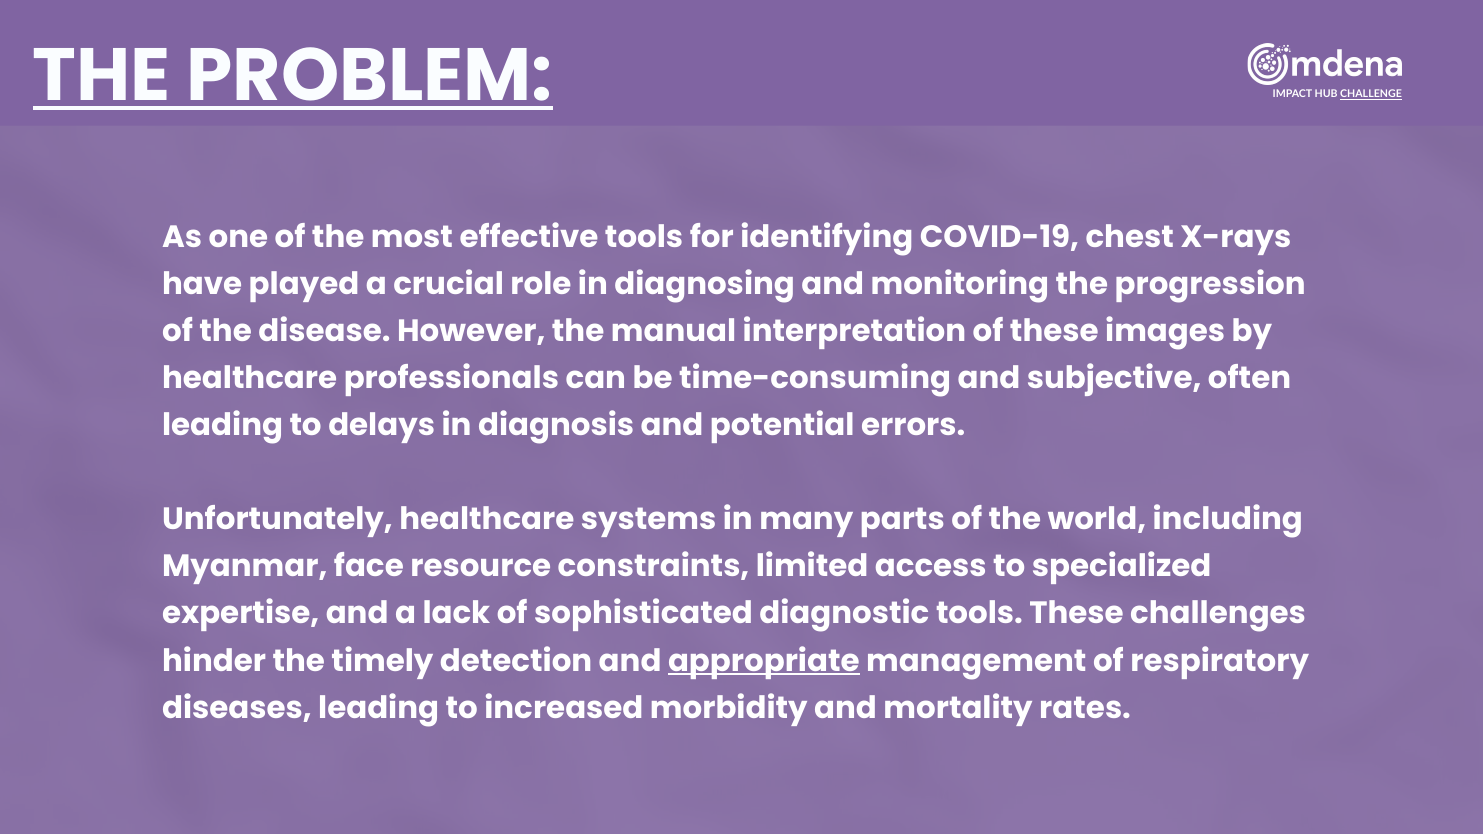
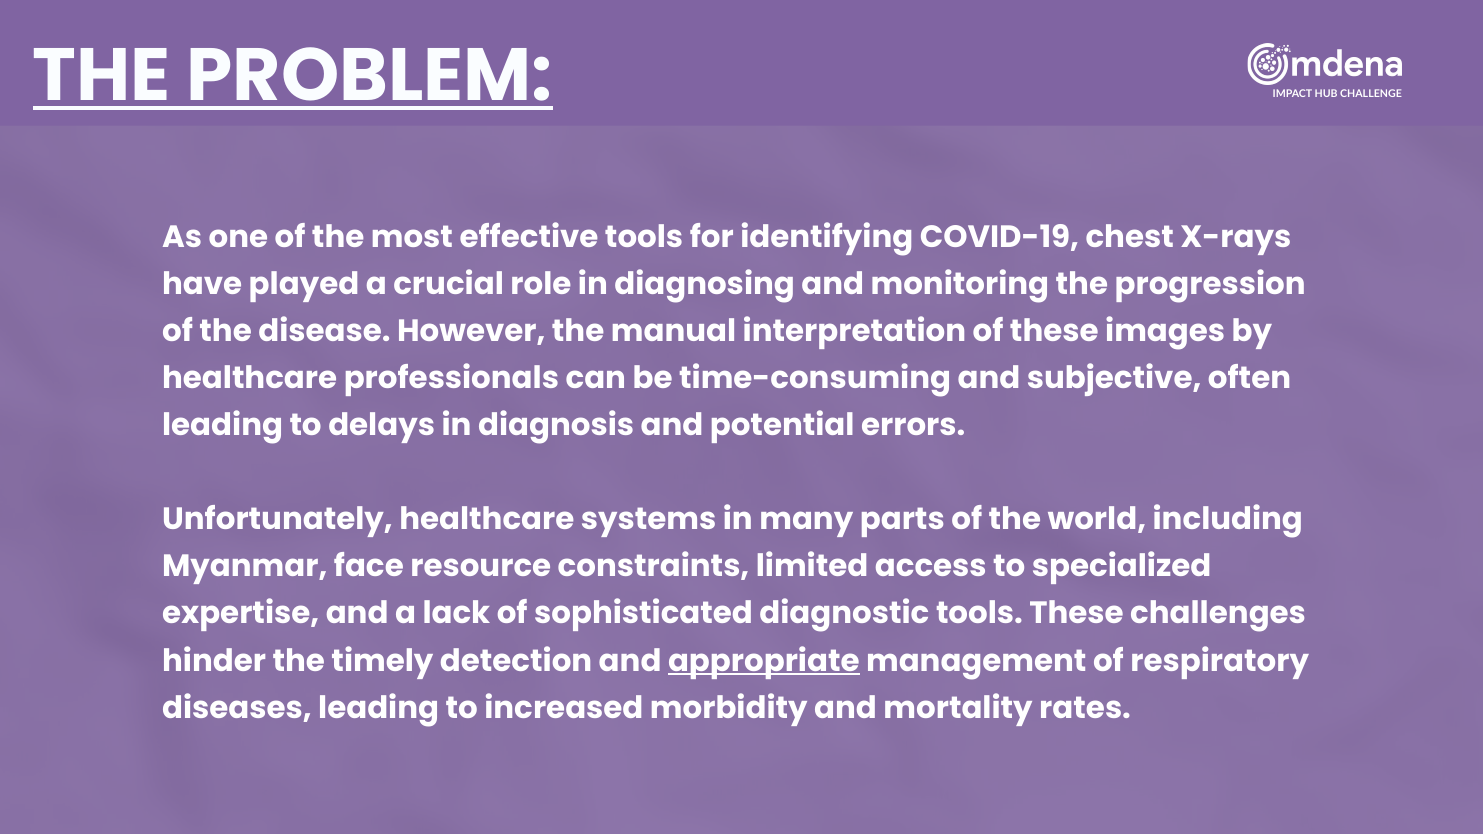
CHALLENGE underline: present -> none (1371, 94)
